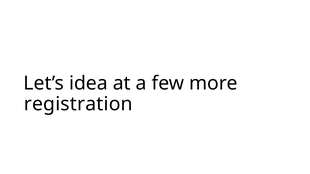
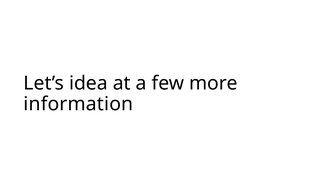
registration: registration -> information (78, 104)
